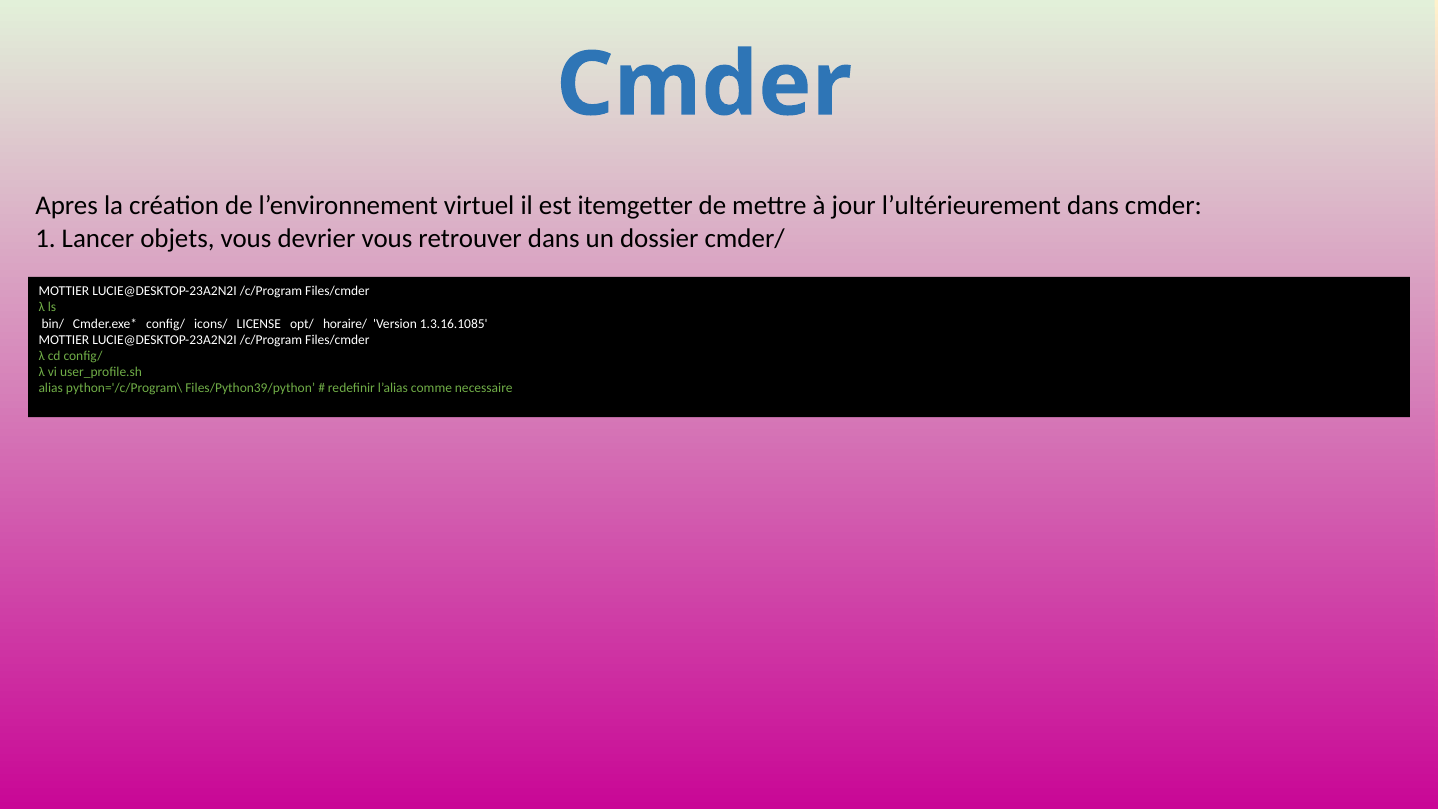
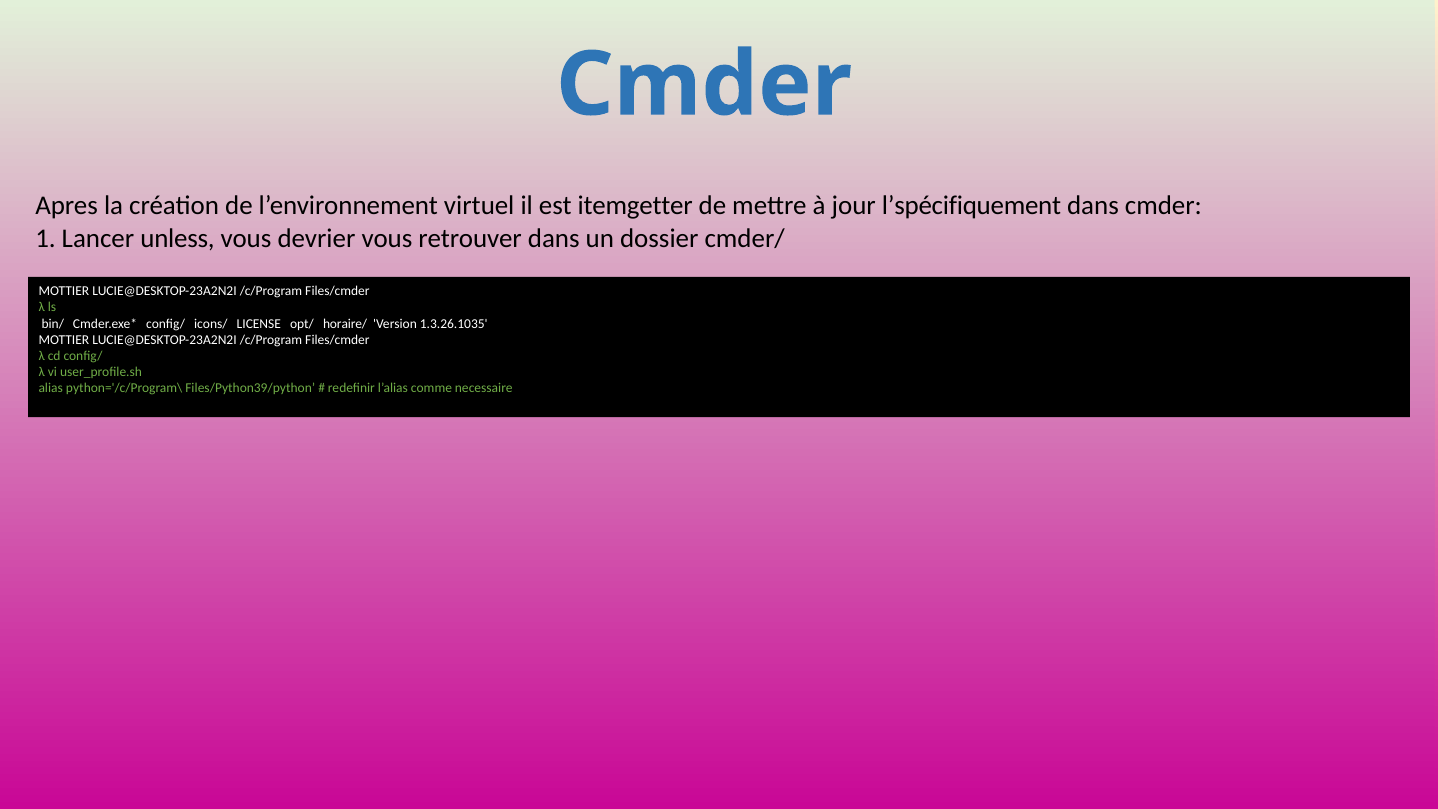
l’ultérieurement: l’ultérieurement -> l’spécifiquement (972, 206)
objets: objets -> unless (178, 238)
1.3.16.1085: 1.3.16.1085 -> 1.3.26.1035 (454, 324)
